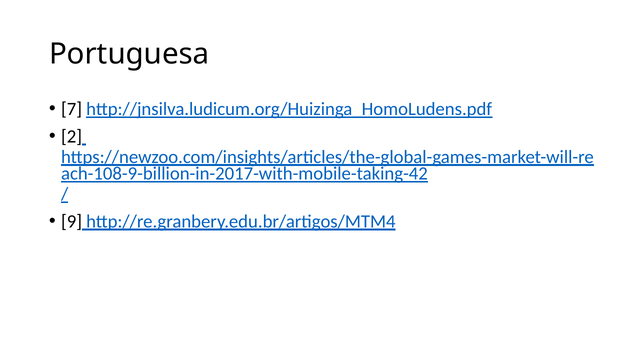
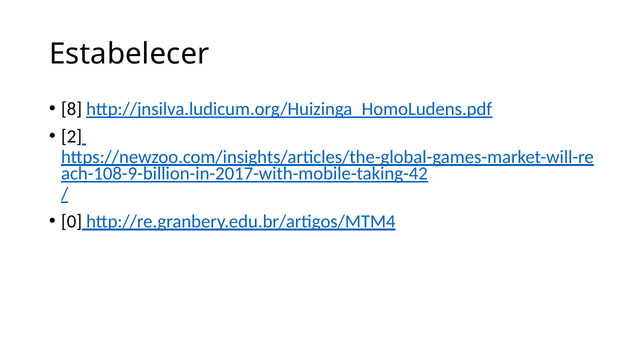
Portuguesa: Portuguesa -> Estabelecer (129, 54)
7: 7 -> 8 (72, 109)
9: 9 -> 0 (72, 221)
